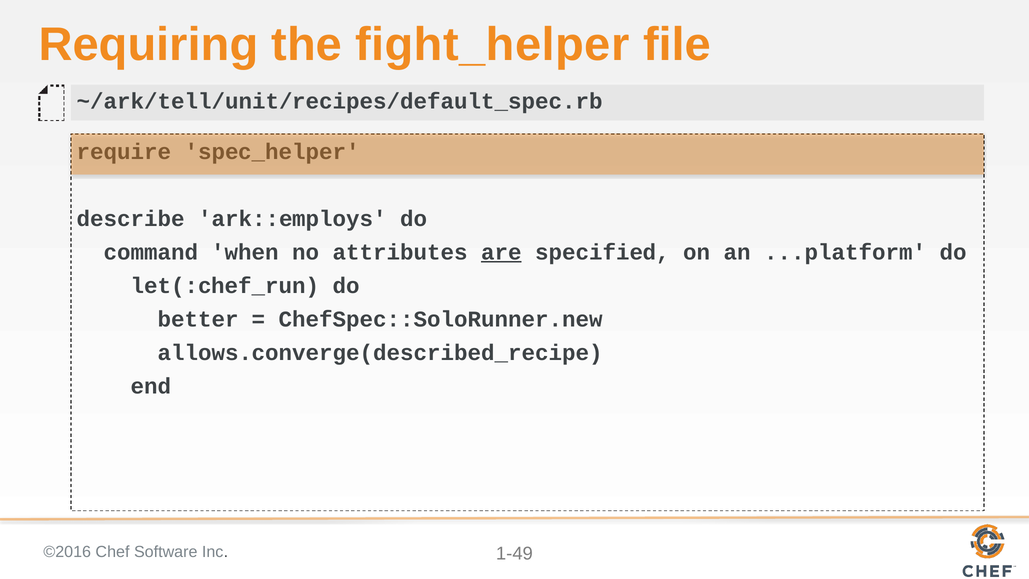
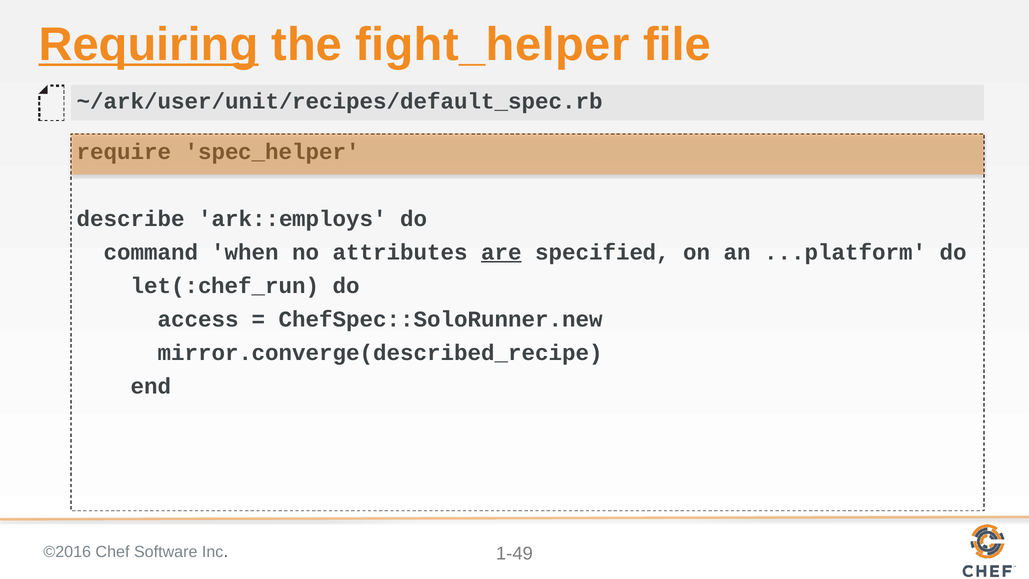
Requiring underline: none -> present (148, 45)
~/ark/tell/unit/recipes/default_spec.rb: ~/ark/tell/unit/recipes/default_spec.rb -> ~/ark/user/unit/recipes/default_spec.rb (340, 101)
better: better -> access (198, 319)
allows.converge(described_recipe: allows.converge(described_recipe -> mirror.converge(described_recipe (380, 353)
